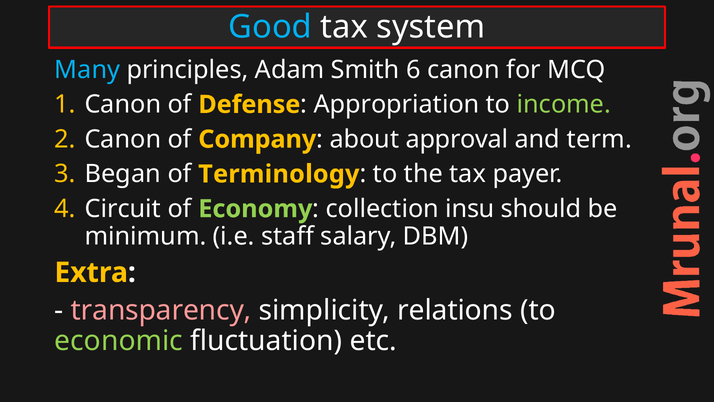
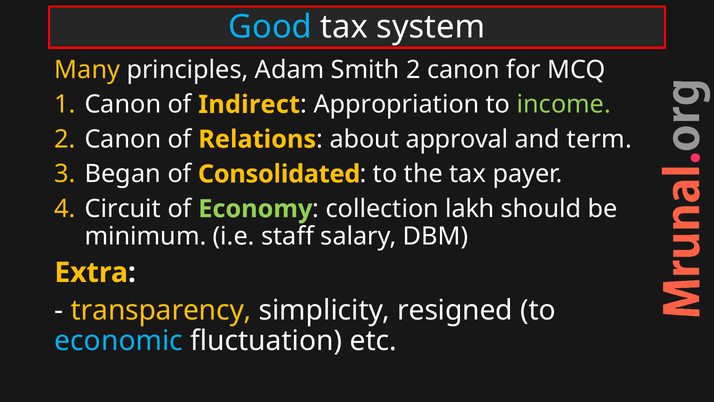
Many colour: light blue -> yellow (87, 70)
Smith 6: 6 -> 2 (413, 70)
Defense: Defense -> Indirect (249, 104)
Company: Company -> Relations (257, 139)
Terminology: Terminology -> Consolidated (279, 174)
insu: insu -> lakh (470, 209)
transparency colour: pink -> yellow (161, 310)
relations: relations -> resigned (455, 310)
economic colour: light green -> light blue (119, 341)
